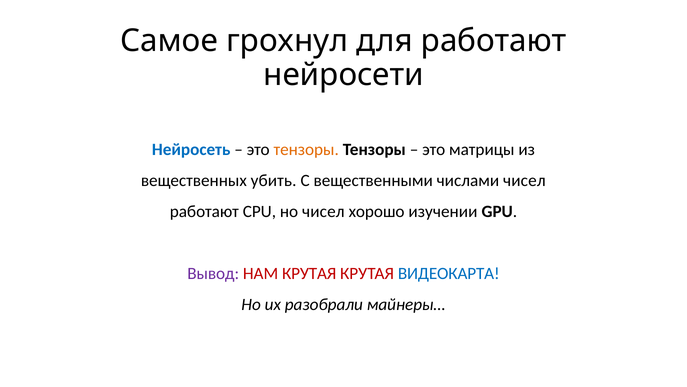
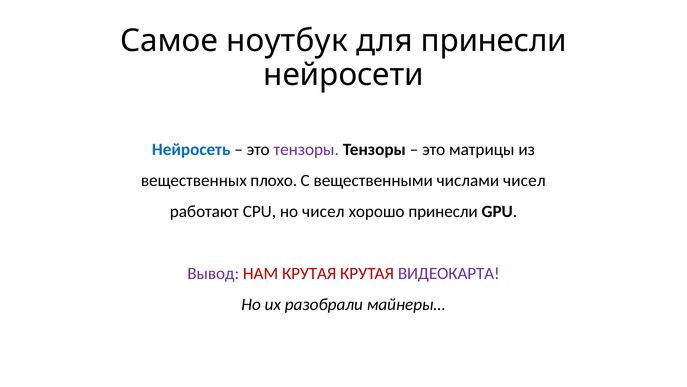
грохнул: грохнул -> ноутбук (287, 41)
для работают: работают -> принесли (494, 41)
тензоры colour: orange -> purple (306, 150)
убить: убить -> плохо (274, 180)
хорошо изучении: изучении -> принесли (443, 211)
ВИДЕОКАРТА colour: blue -> purple (449, 273)
